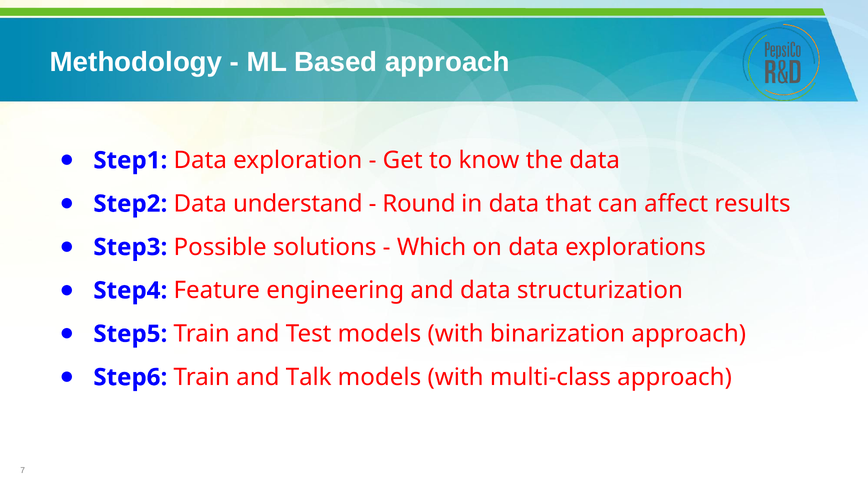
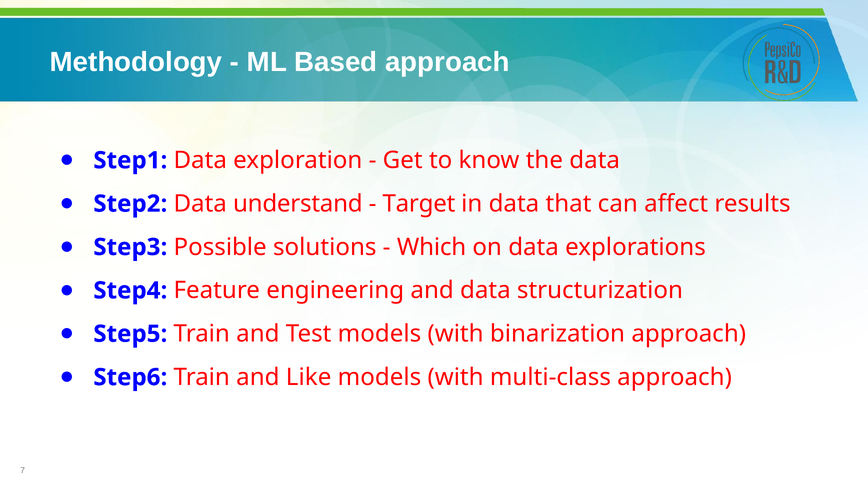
Round: Round -> Target (419, 204)
Talk: Talk -> Like (309, 377)
